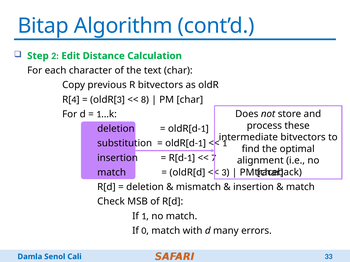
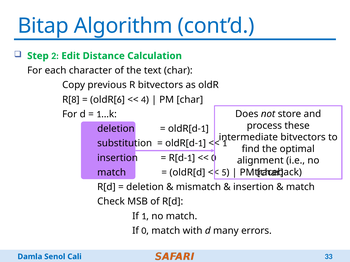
4: 4 -> 8 (74, 100)
3: 3 -> 6 (119, 100)
8: 8 -> 4 (144, 100)
7: 7 -> 0 (214, 158)
3: 3 -> 5 (224, 173)
